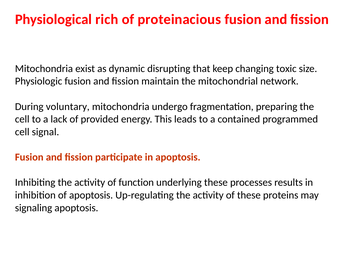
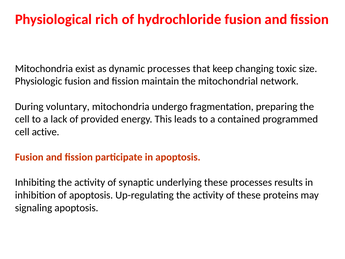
proteinacious: proteinacious -> hydrochloride (179, 19)
dynamic disrupting: disrupting -> processes (169, 69)
signal: signal -> active (46, 132)
function: function -> synaptic (136, 182)
